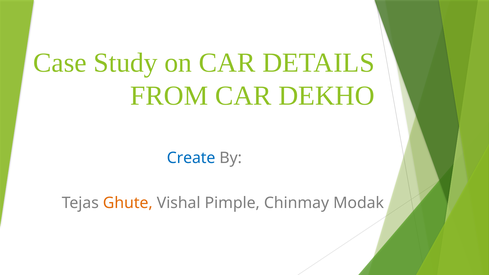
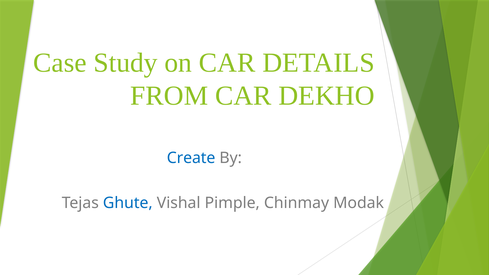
Ghute colour: orange -> blue (128, 203)
